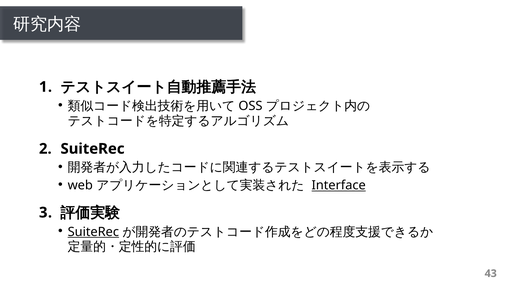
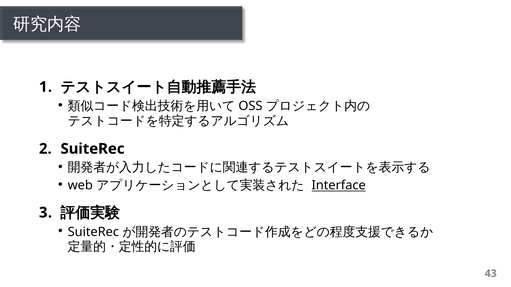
SuiteRec underline: present -> none (93, 232)
